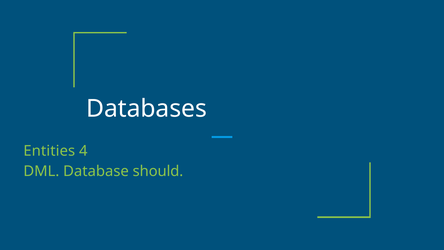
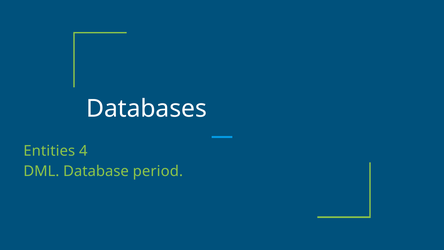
should: should -> period (158, 171)
